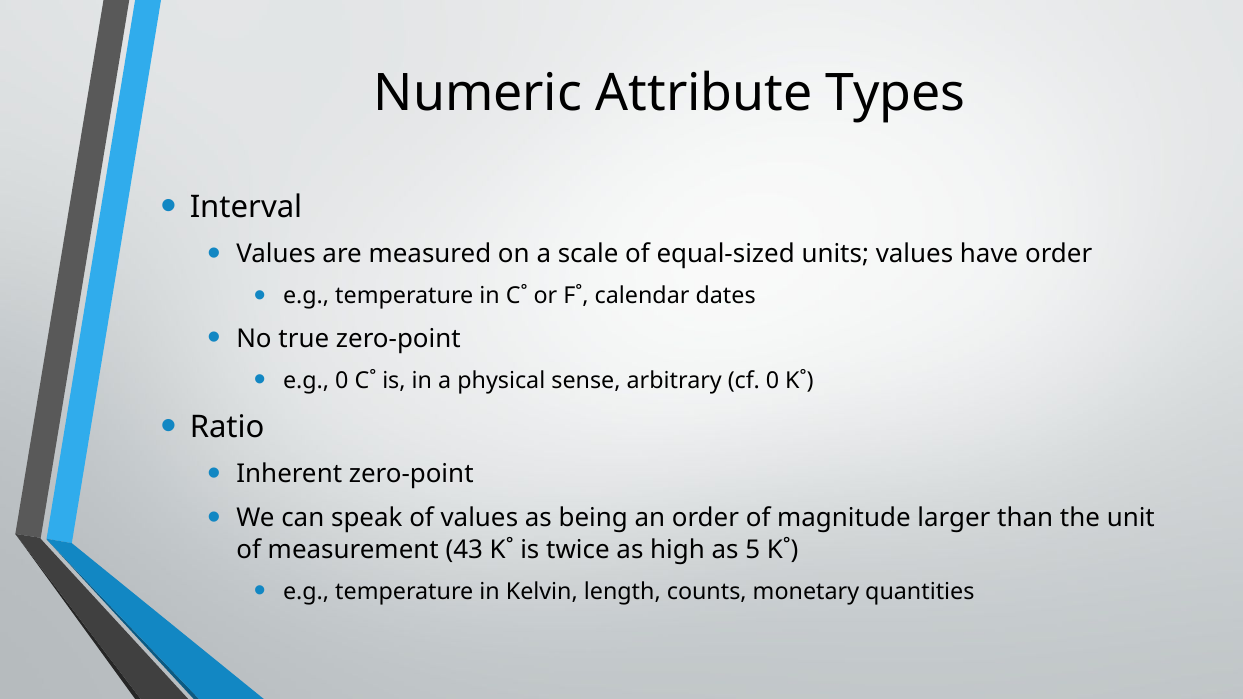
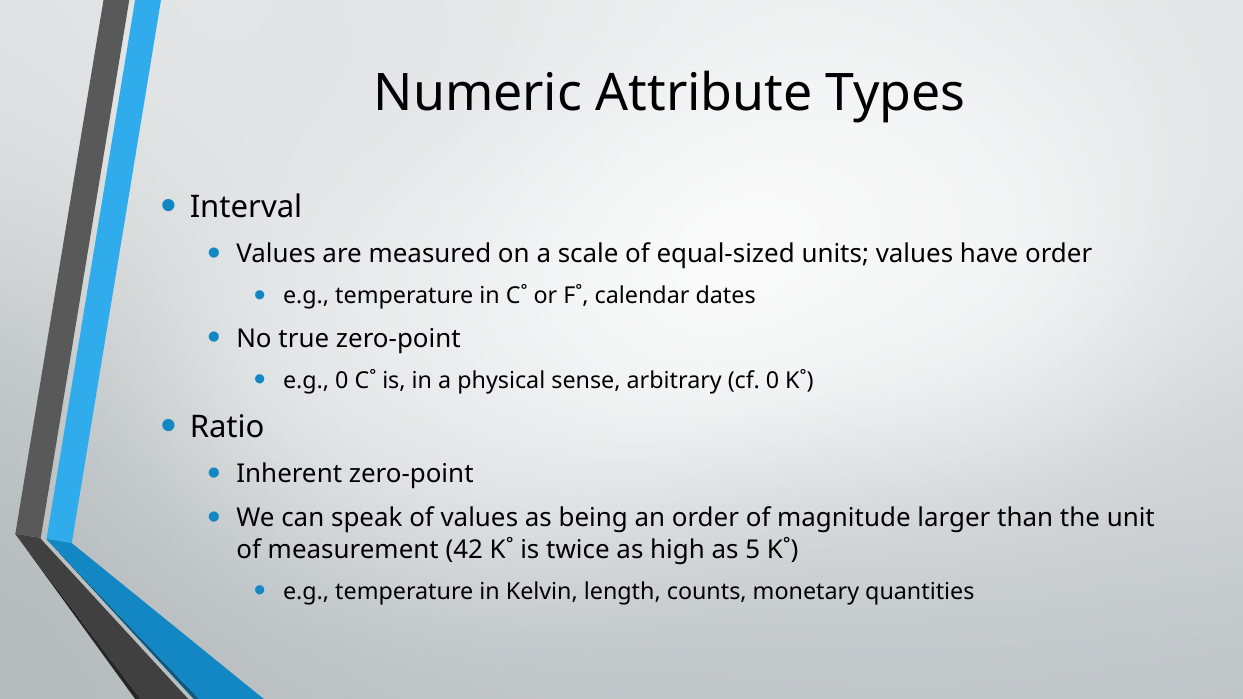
43: 43 -> 42 (464, 550)
